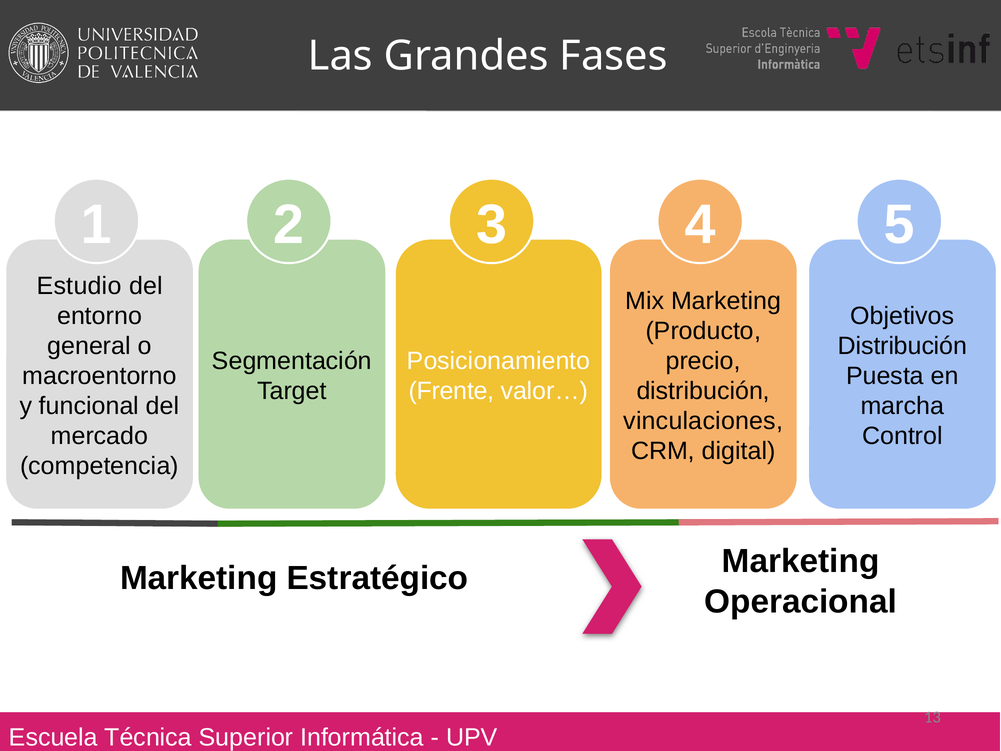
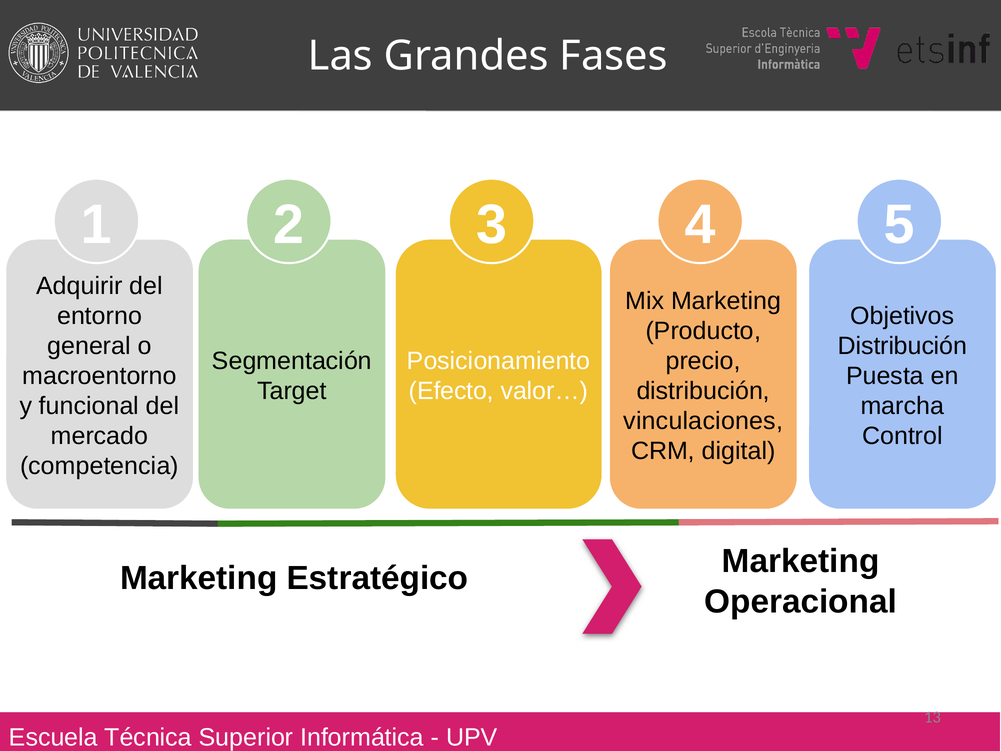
Estudio: Estudio -> Adquirir (79, 286)
Frente: Frente -> Efecto (451, 391)
